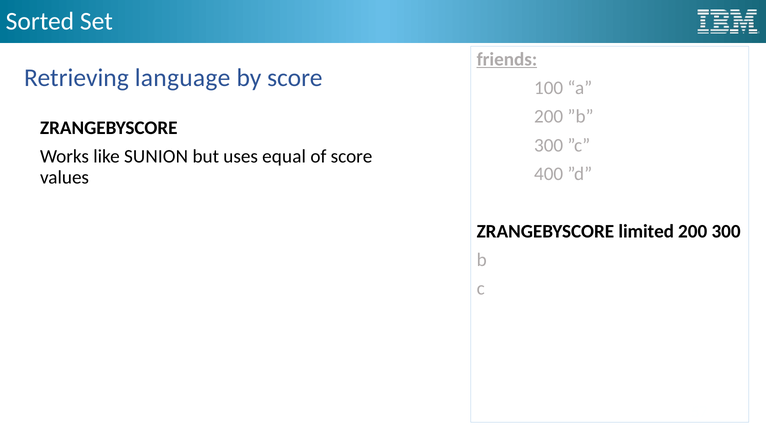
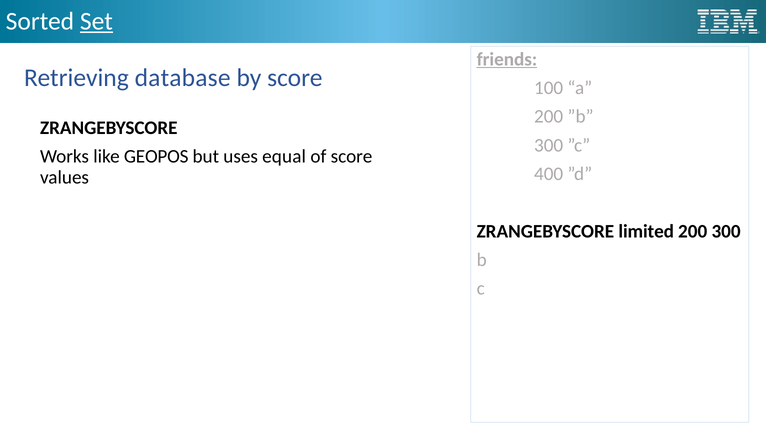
Set underline: none -> present (96, 21)
language: language -> database (183, 78)
SUNION: SUNION -> GEOPOS (156, 156)
